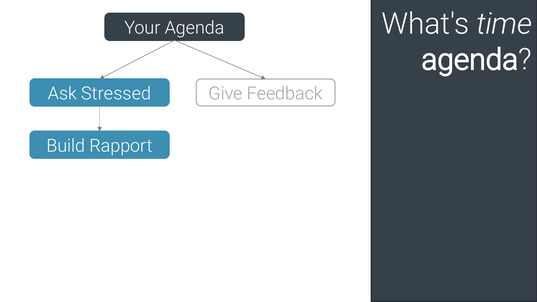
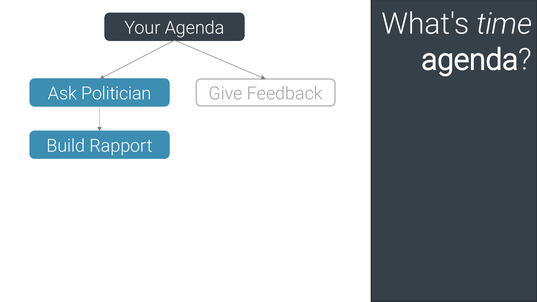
Stressed: Stressed -> Politician (116, 94)
